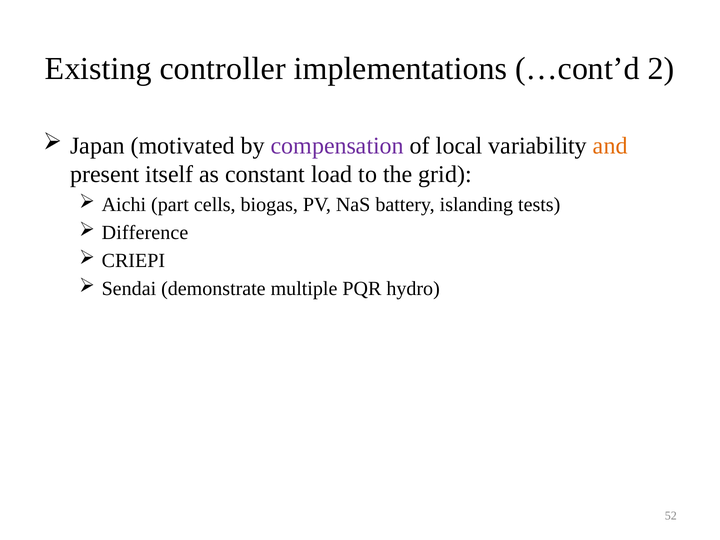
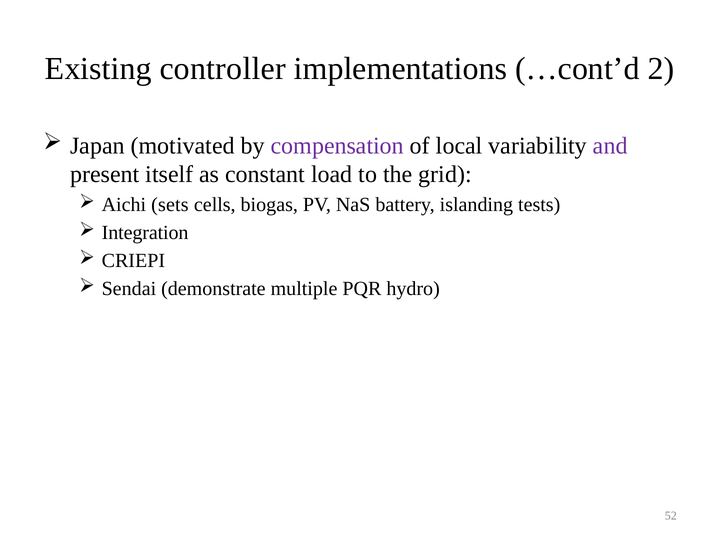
and colour: orange -> purple (610, 146)
part: part -> sets (170, 205)
Difference: Difference -> Integration (145, 233)
